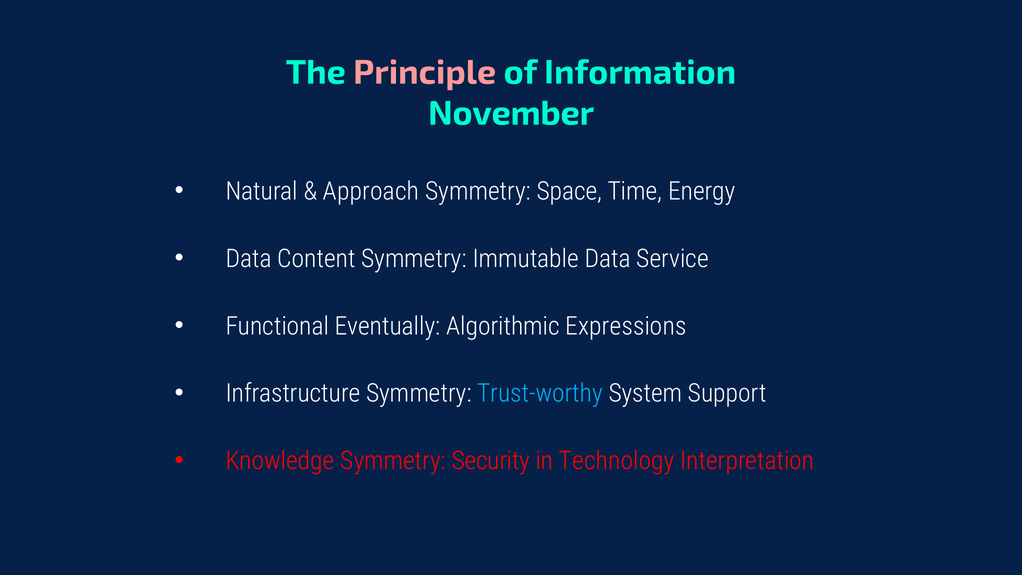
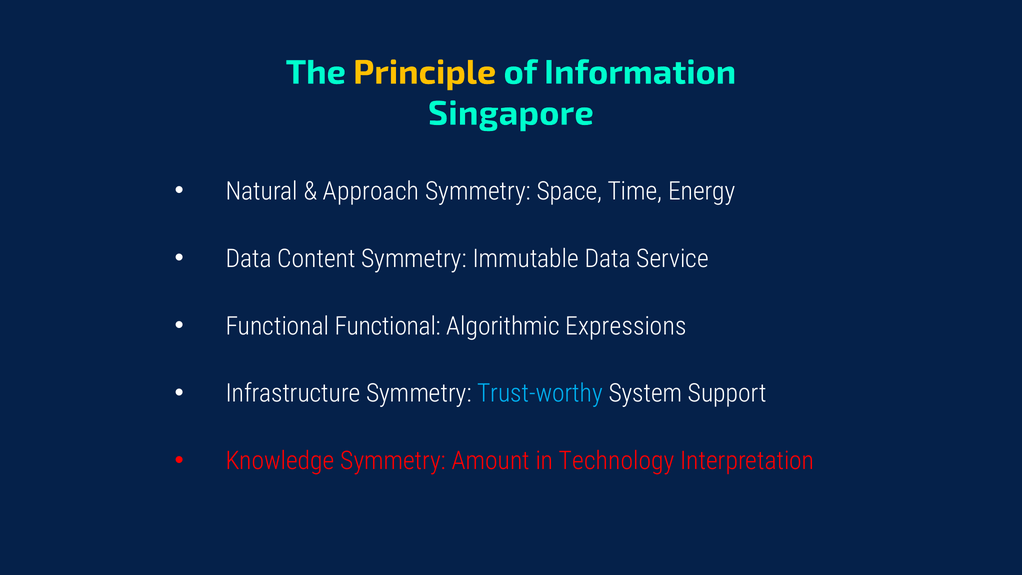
Principle colour: pink -> yellow (425, 72)
November: November -> Singapore (511, 113)
Functional Eventually: Eventually -> Functional (388, 326)
Security: Security -> Amount (491, 461)
